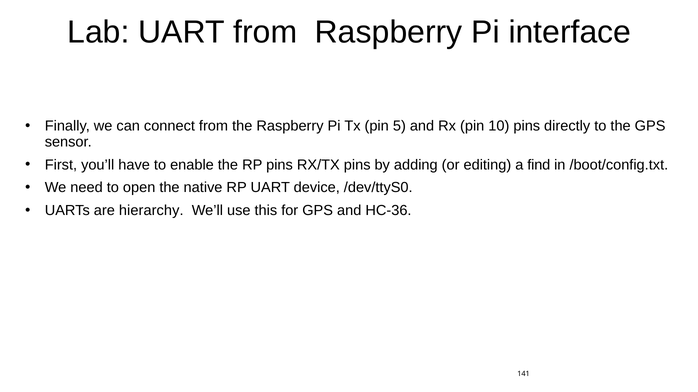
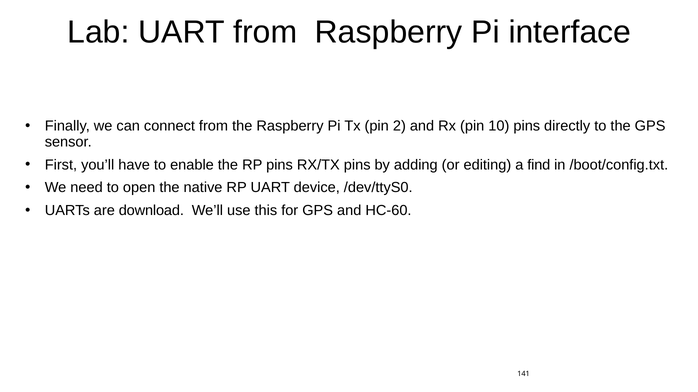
5: 5 -> 2 (399, 126)
hierarchy: hierarchy -> download (151, 211)
HC-36: HC-36 -> HC-60 (388, 211)
